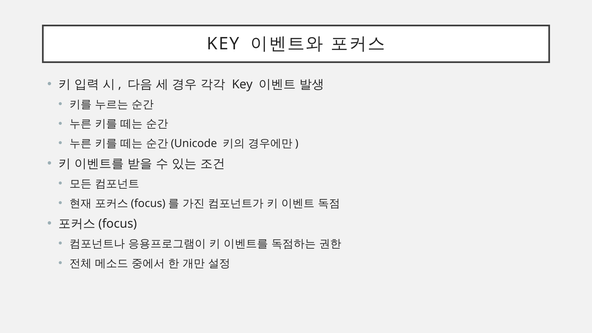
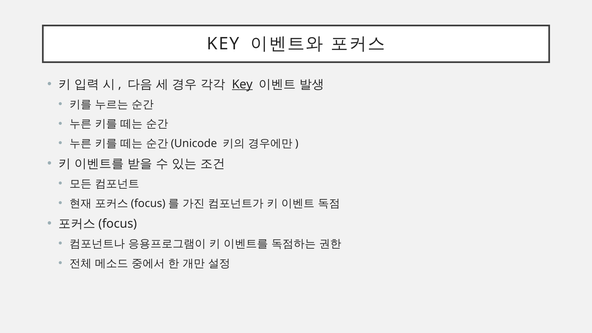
Key underline: none -> present (242, 84)
